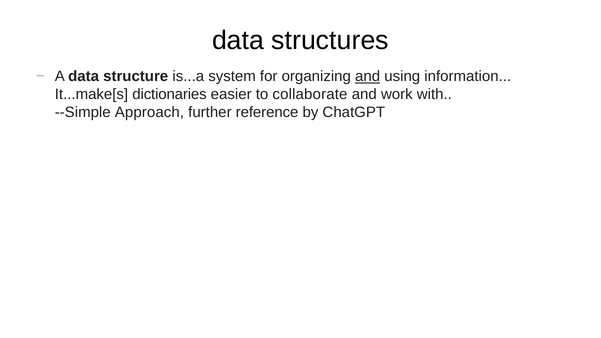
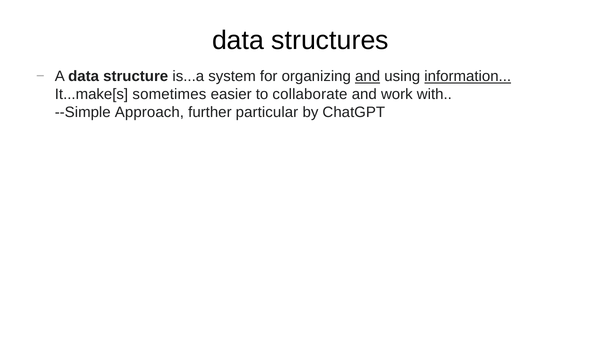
information underline: none -> present (468, 76)
dictionaries: dictionaries -> sometimes (169, 94)
reference: reference -> particular (267, 112)
